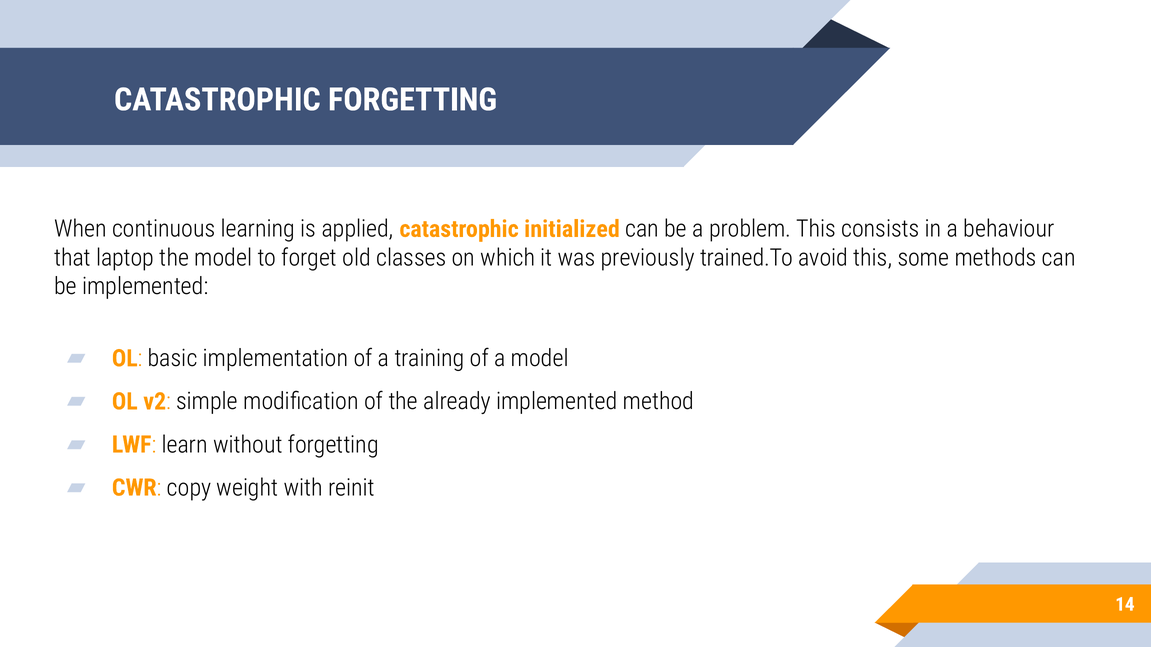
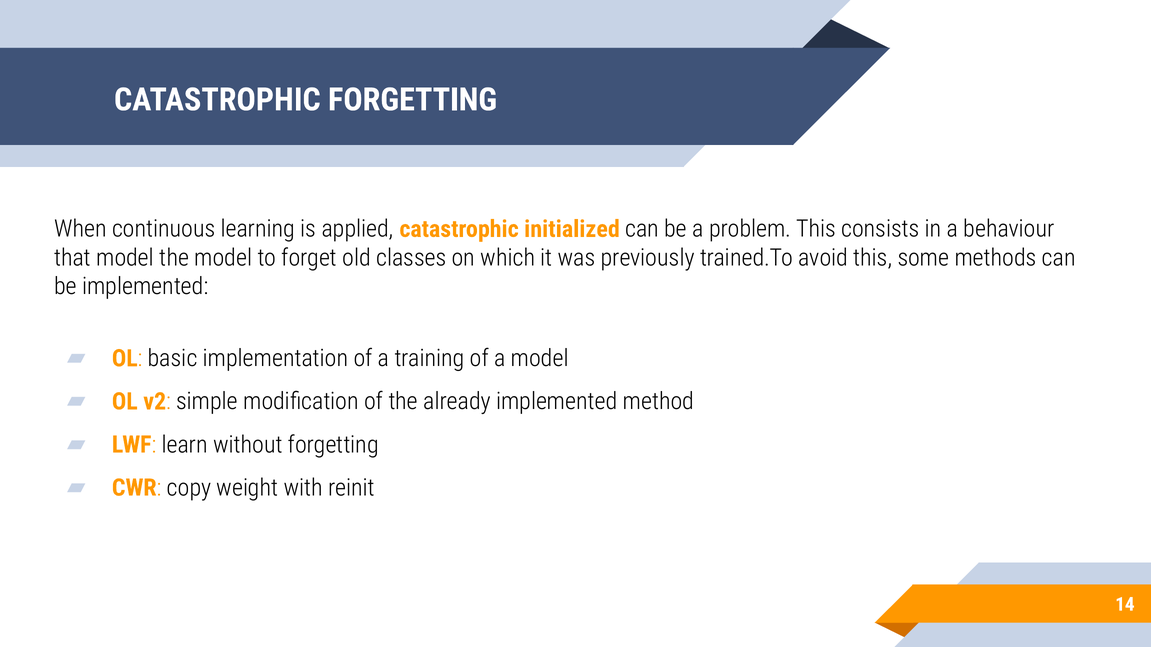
that laptop: laptop -> model (125, 258)
